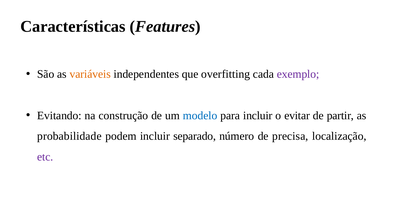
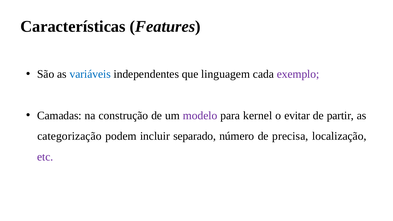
variáveis colour: orange -> blue (90, 74)
overfitting: overfitting -> linguagem (226, 74)
Evitando: Evitando -> Camadas (59, 116)
modelo colour: blue -> purple (200, 116)
para incluir: incluir -> kernel (258, 116)
probabilidade: probabilidade -> categorização (69, 136)
